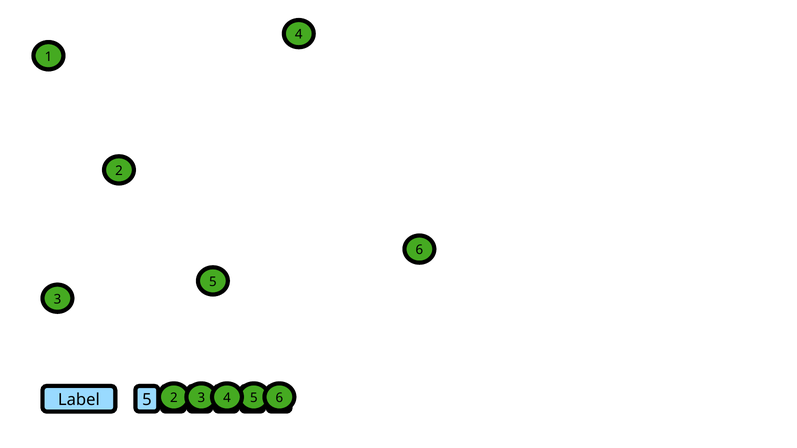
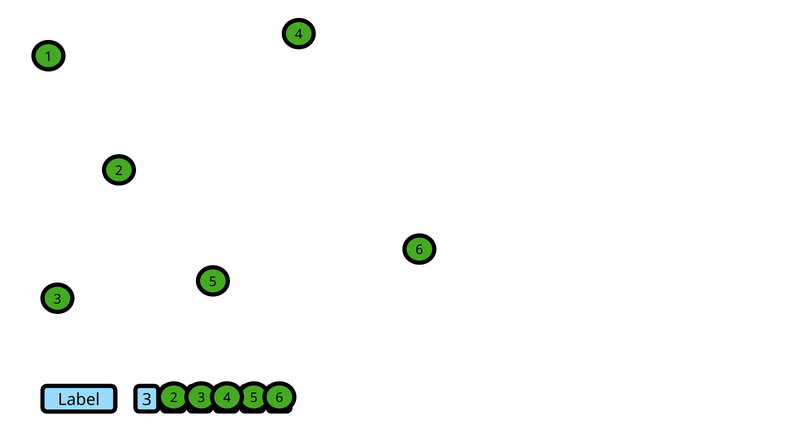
Label 5: 5 -> 3 (147, 400)
